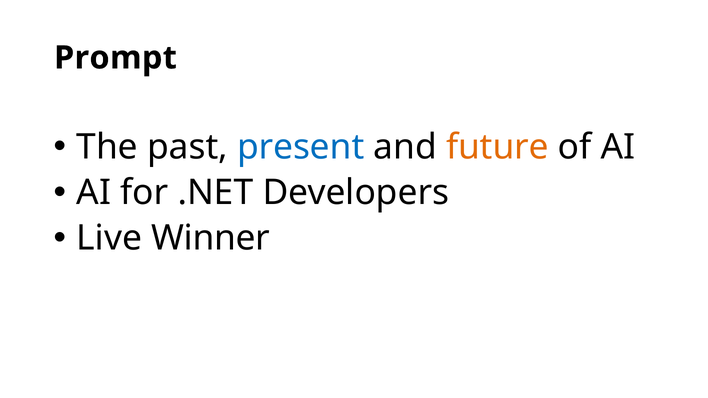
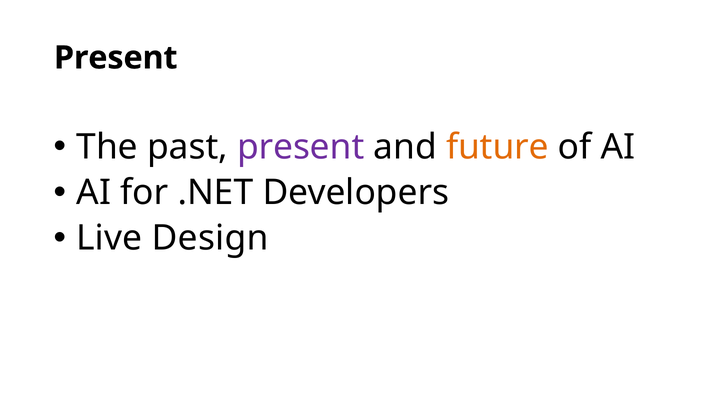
Prompt: Prompt -> Present (116, 58)
present colour: blue -> purple (301, 147)
Winner: Winner -> Design (210, 238)
